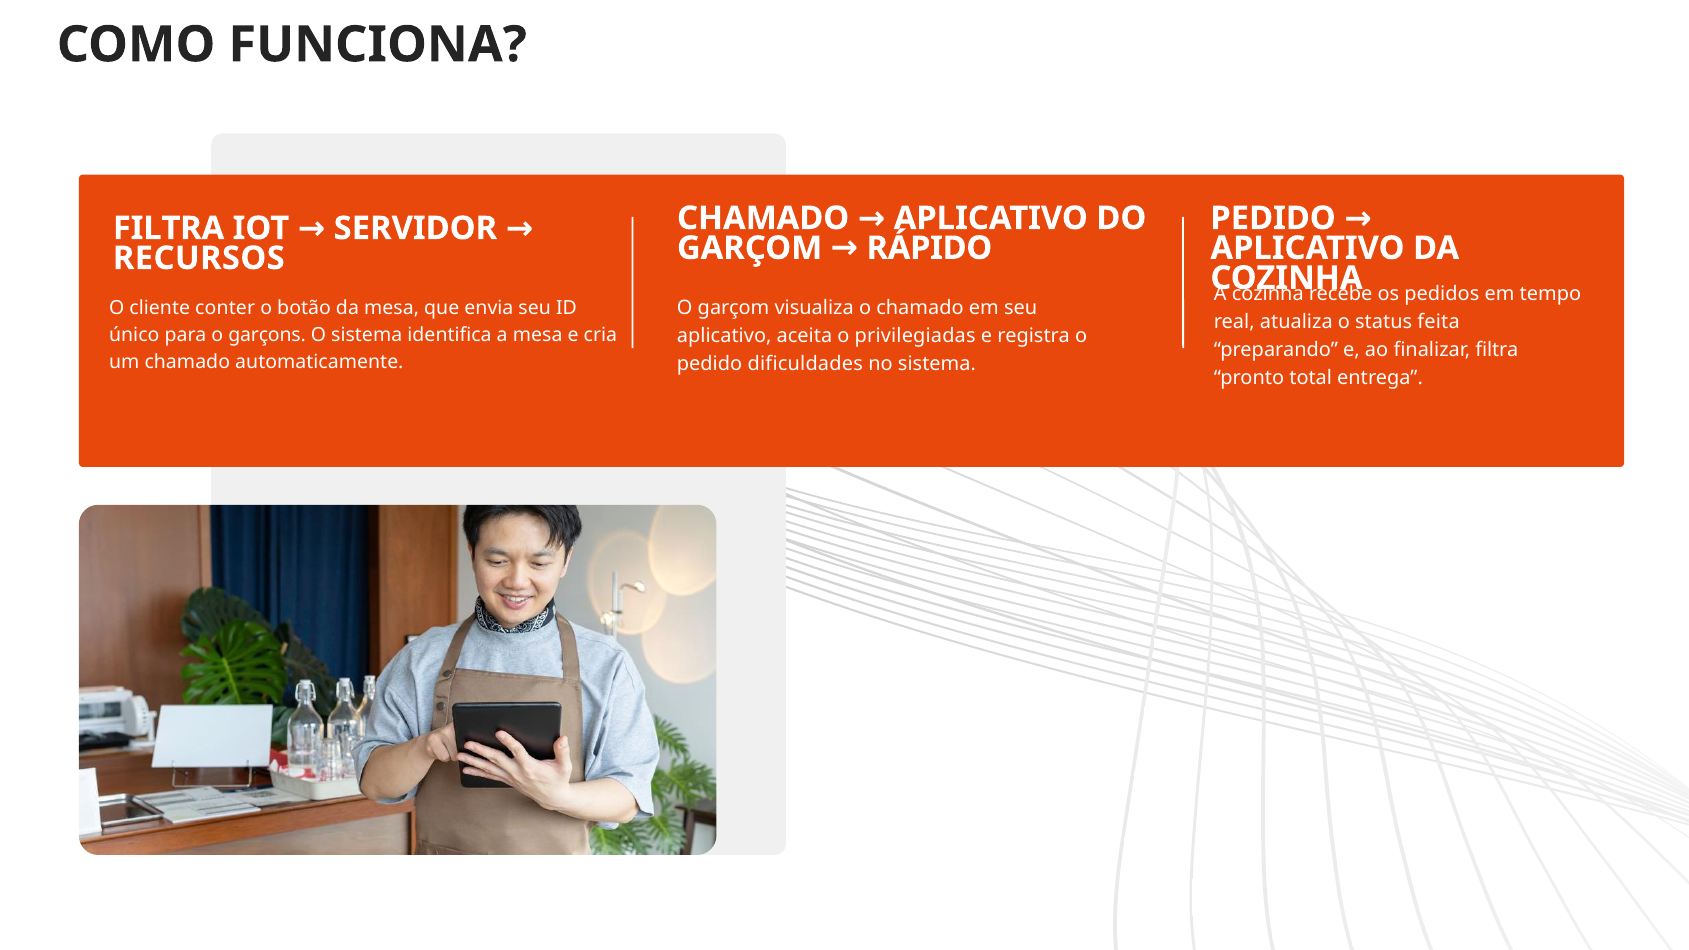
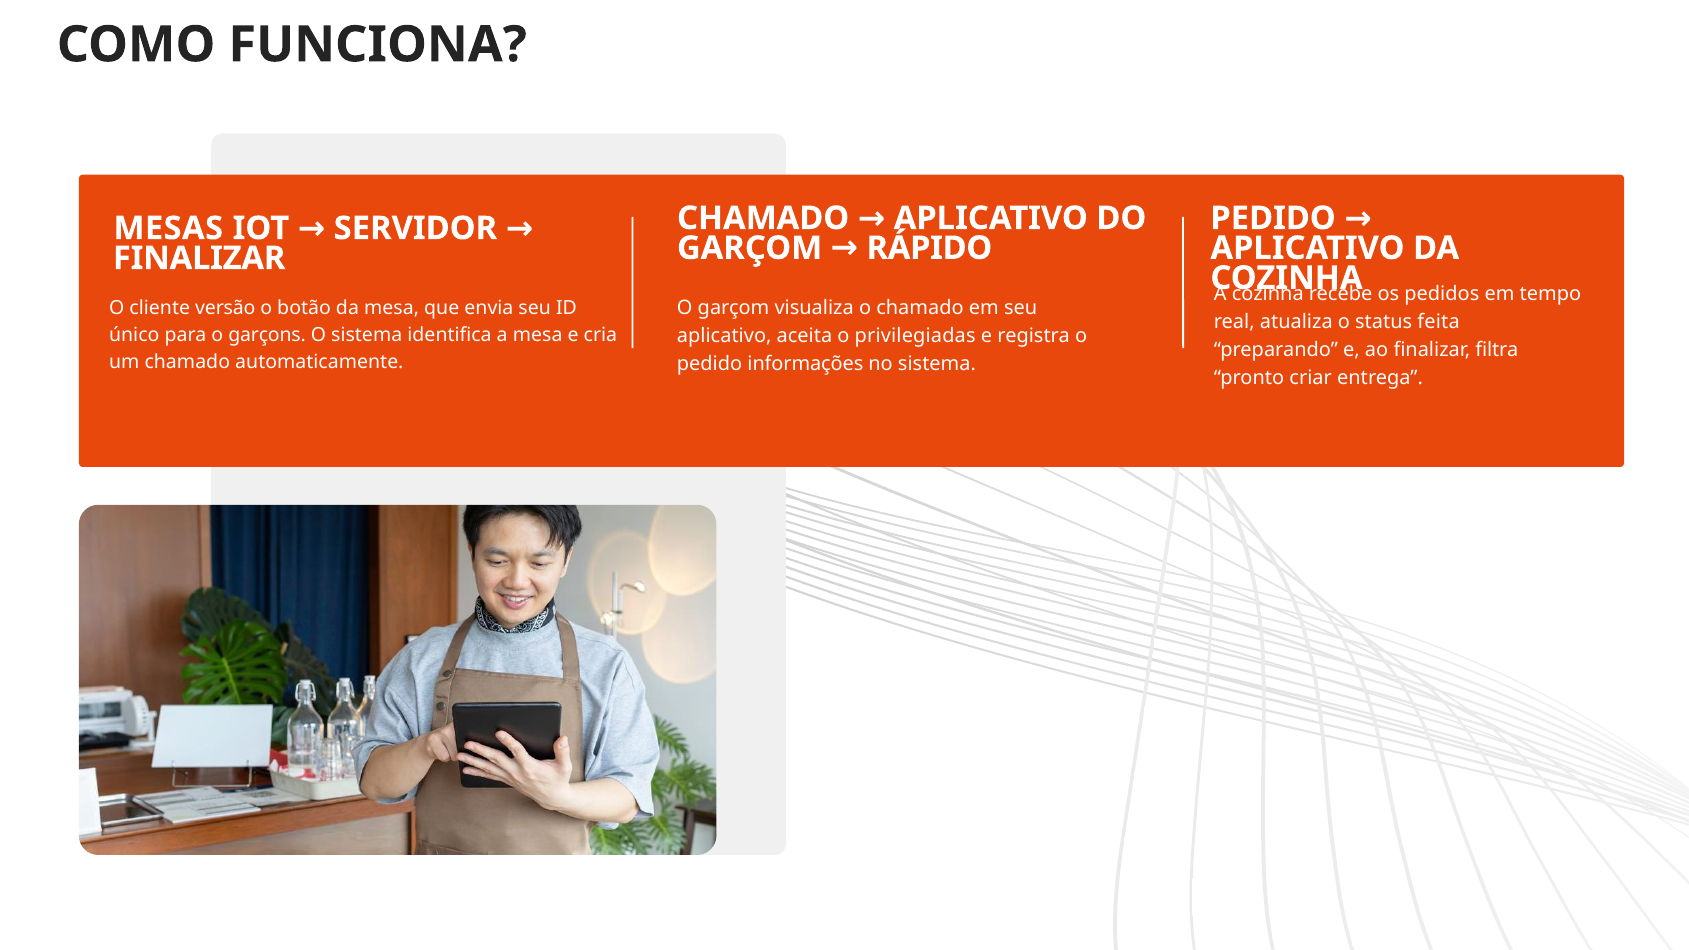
FILTRA: FILTRA -> MESAS (168, 228)
RECURSOS: RECURSOS -> FINALIZAR (199, 258)
conter: conter -> versão (225, 308)
dificuldades: dificuldades -> informações (805, 364)
total: total -> criar (1311, 378)
